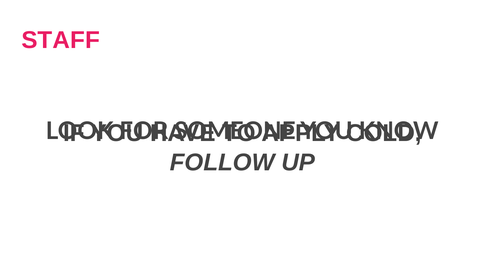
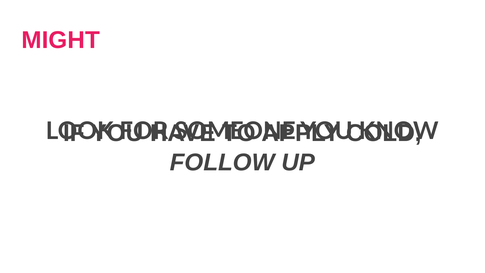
STAFF: STAFF -> MIGHT (61, 40)
